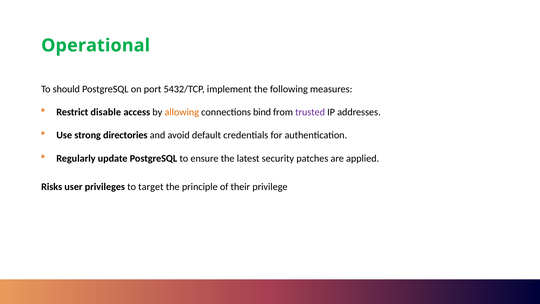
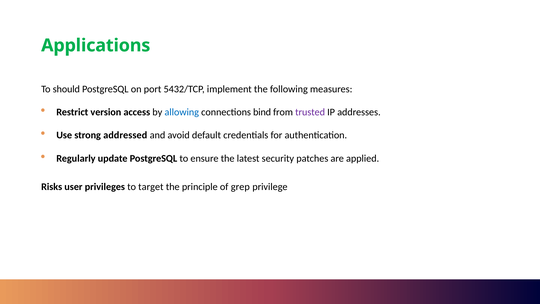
Operational: Operational -> Applications (96, 45)
disable: disable -> version (106, 112)
allowing colour: orange -> blue (182, 112)
directories: directories -> addressed (125, 135)
their: their -> grep (240, 187)
